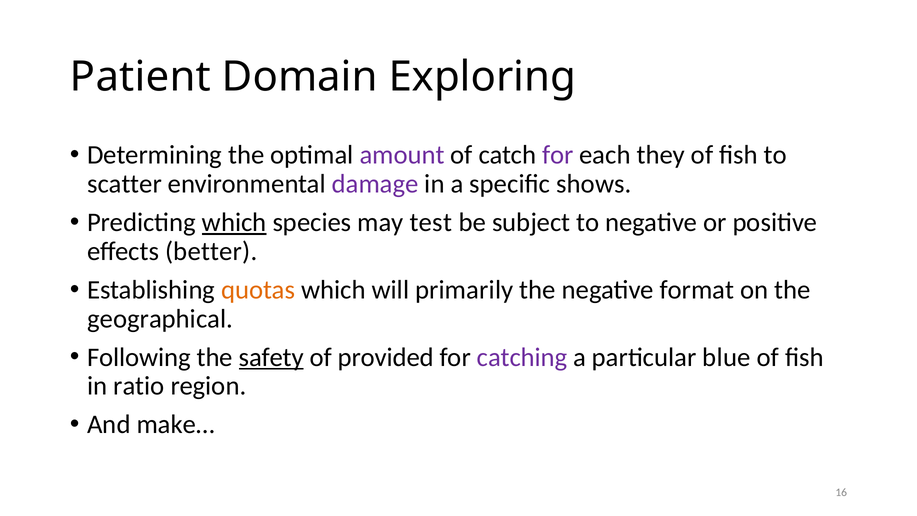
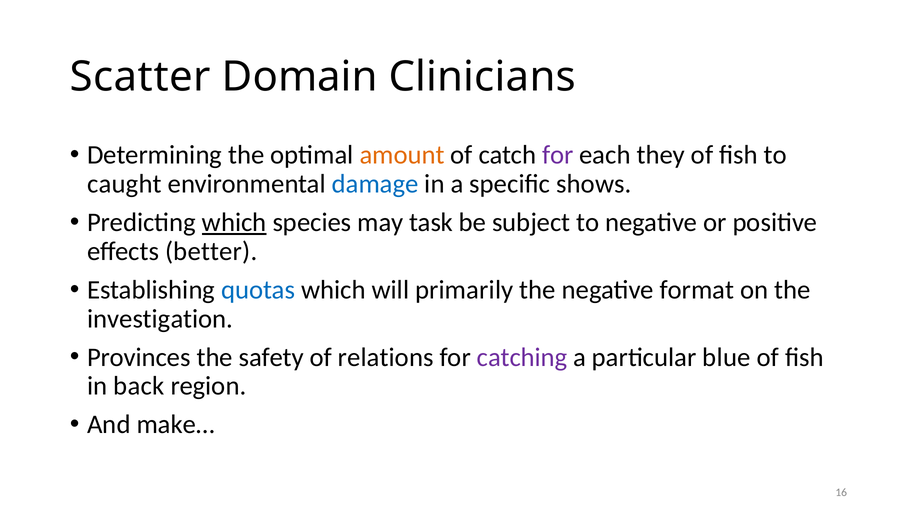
Patient: Patient -> Scatter (140, 77)
Exploring: Exploring -> Clinicians (482, 77)
amount colour: purple -> orange (402, 155)
scatter: scatter -> caught (124, 184)
damage colour: purple -> blue (375, 184)
test: test -> task (431, 222)
quotas colour: orange -> blue (258, 290)
geographical: geographical -> investigation (160, 319)
Following: Following -> Provinces (139, 357)
safety underline: present -> none (271, 357)
provided: provided -> relations (386, 357)
ratio: ratio -> back (139, 386)
